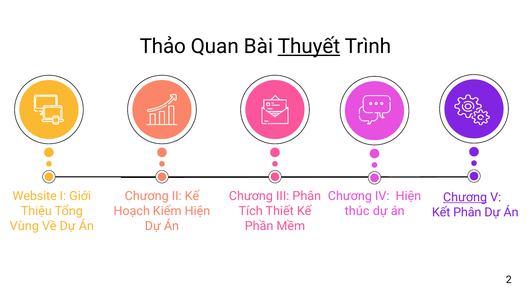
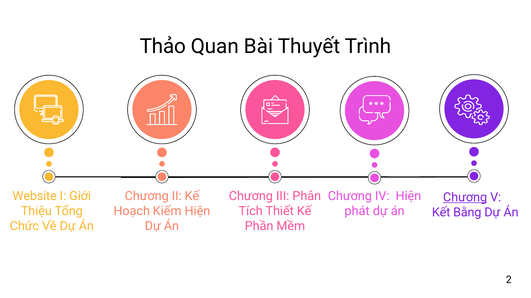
Thuyết underline: present -> none (309, 47)
thúc: thúc -> phát (357, 212)
Kết Phân: Phân -> Bằng (467, 213)
Vùng: Vùng -> Chức (24, 227)
